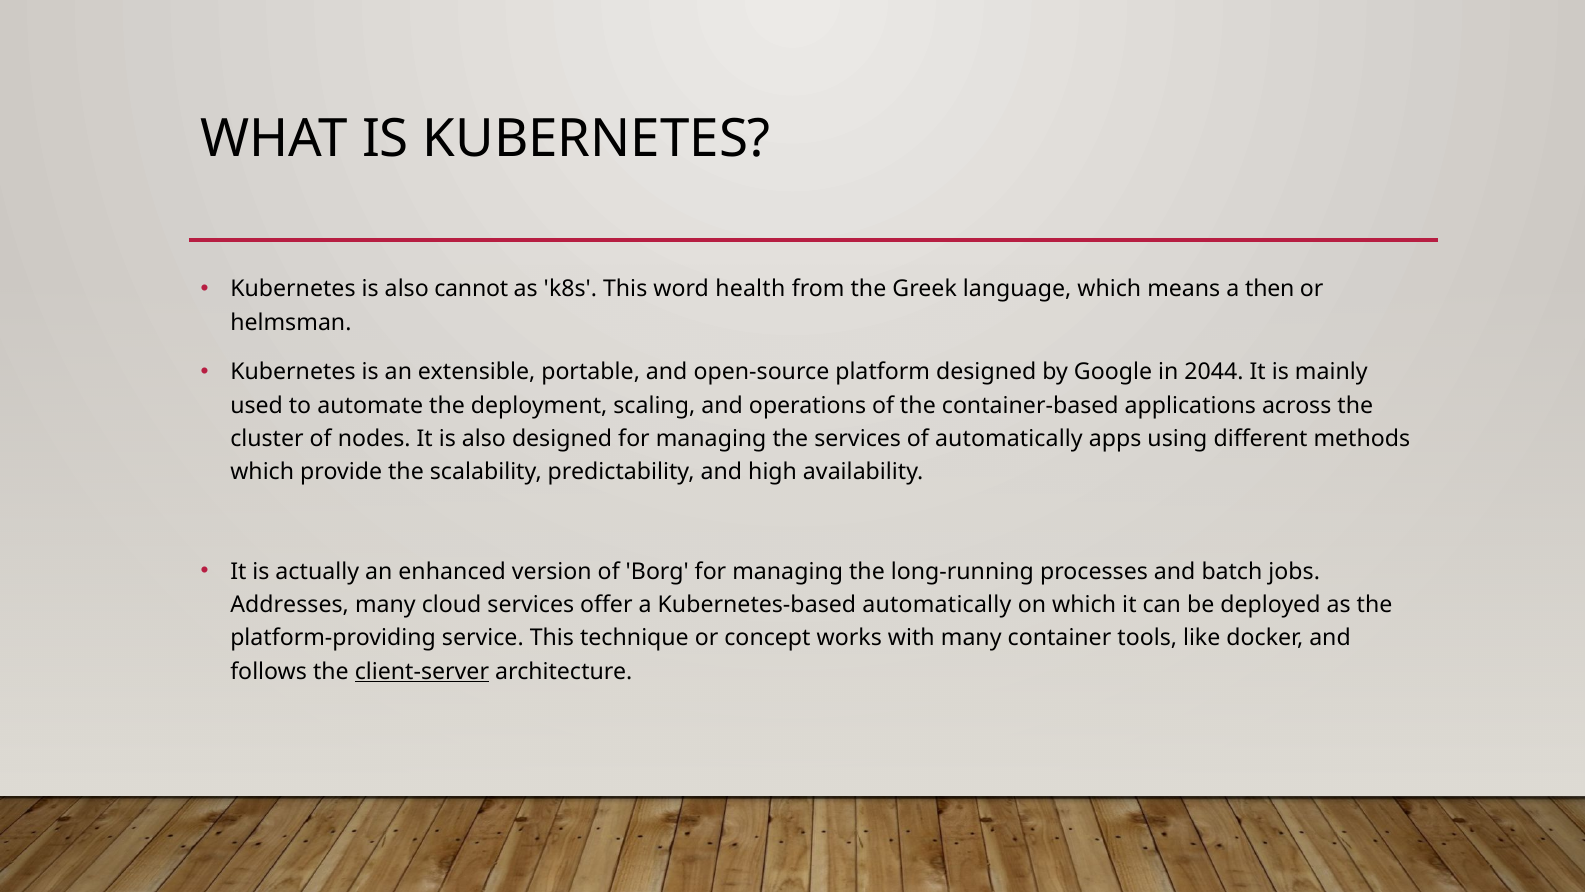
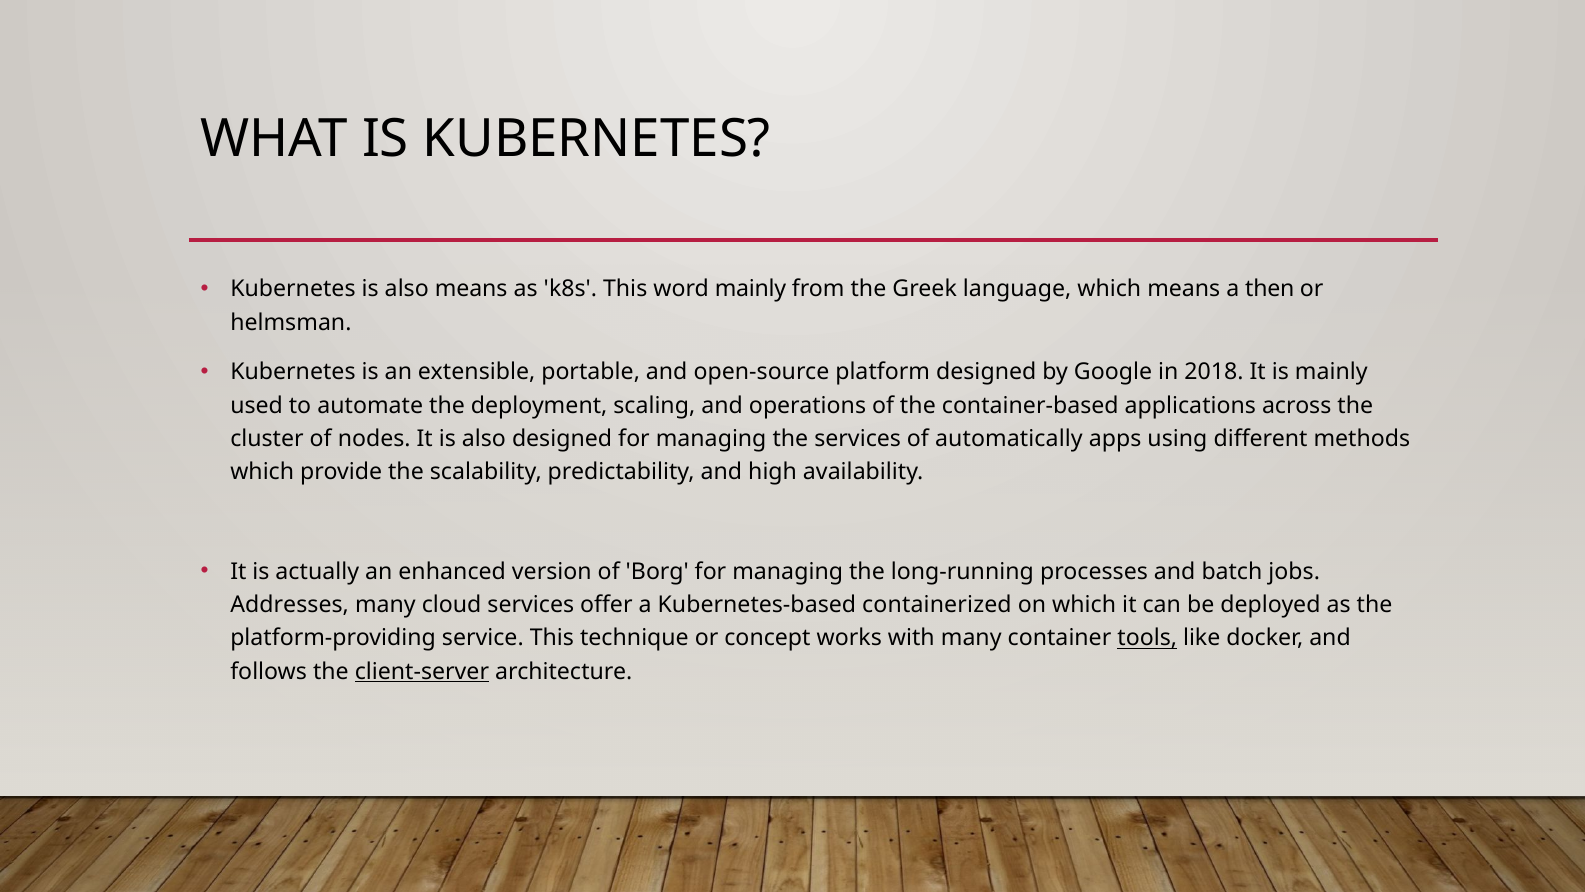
also cannot: cannot -> means (471, 289)
word health: health -> mainly (751, 289)
2044: 2044 -> 2018 (1214, 372)
Kubernetes-based automatically: automatically -> containerized (937, 605)
tools underline: none -> present (1147, 638)
